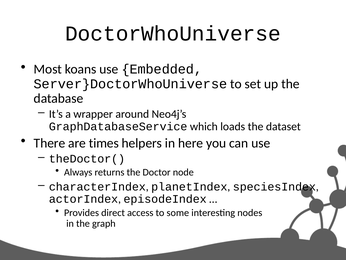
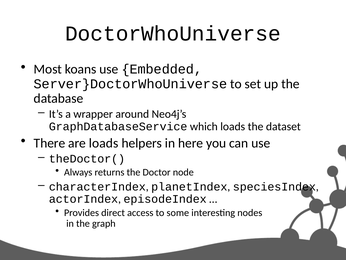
are times: times -> loads (104, 143)
